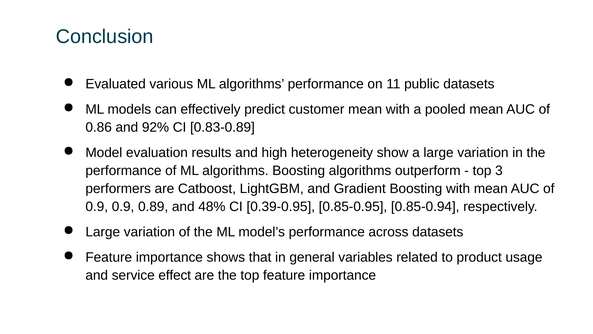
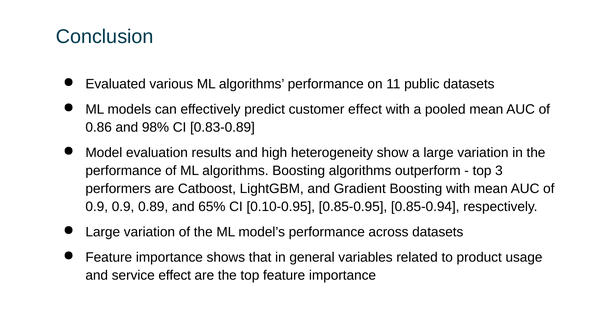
customer mean: mean -> effect (365, 109)
92%: 92% -> 98% (155, 127)
48%: 48% -> 65% (212, 206)
0.39-0.95: 0.39-0.95 -> 0.10-0.95 (281, 206)
